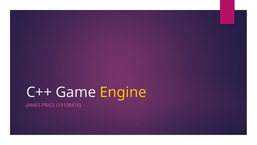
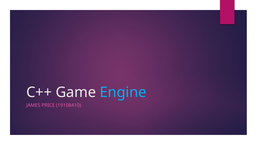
Engine colour: yellow -> light blue (123, 92)
